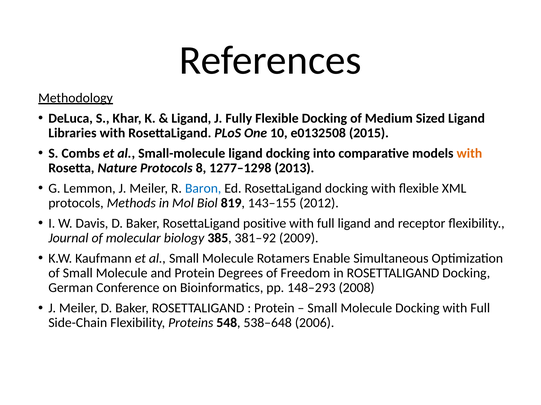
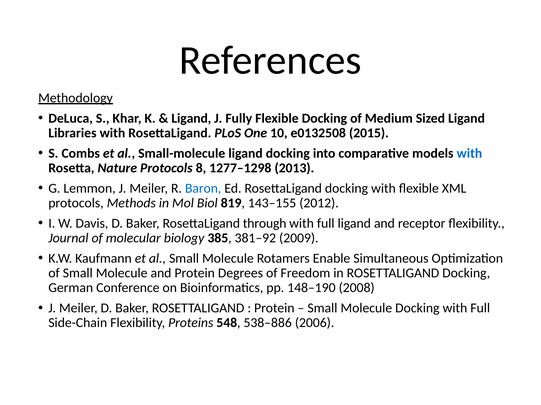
with colour: orange -> blue (469, 154)
positive: positive -> through (265, 224)
148–293: 148–293 -> 148–190 (311, 288)
538–648: 538–648 -> 538–886 (268, 323)
